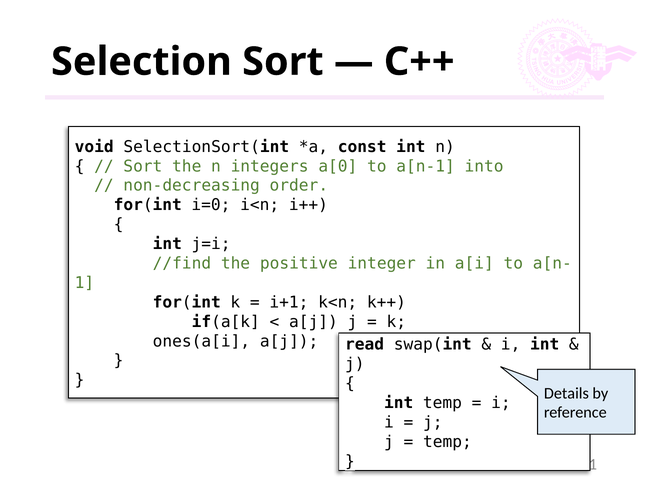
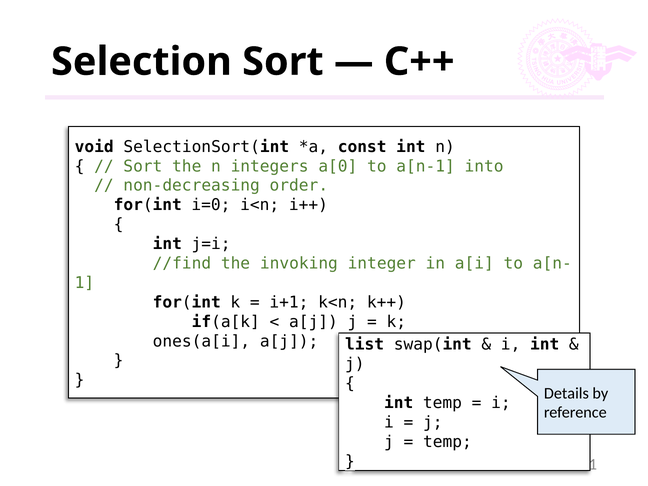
positive: positive -> invoking (299, 263)
read: read -> list (365, 345)
